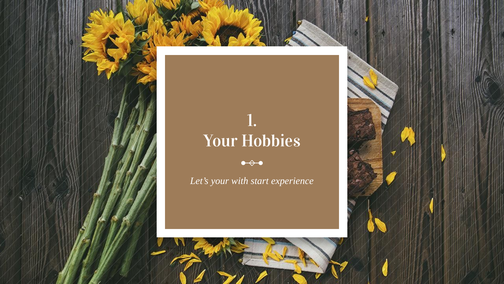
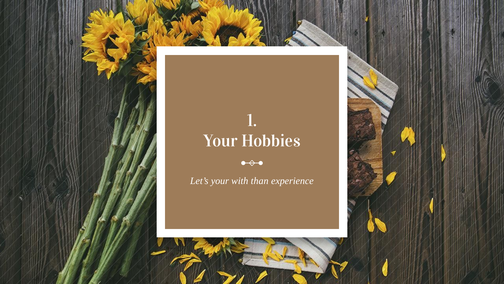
start: start -> than (260, 181)
